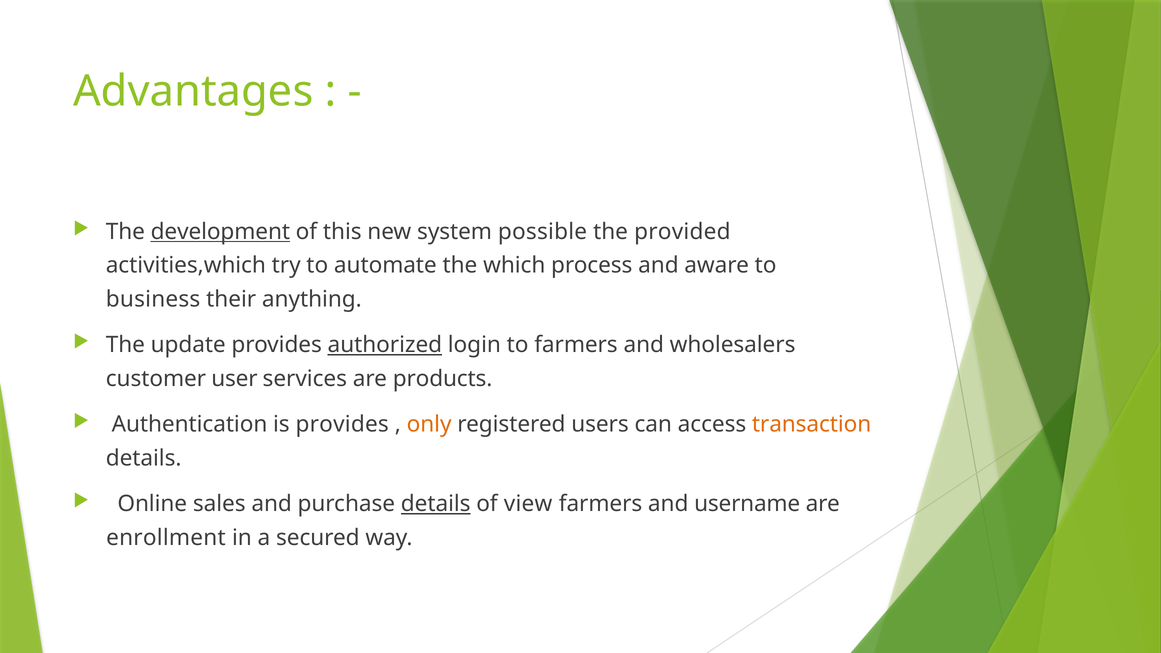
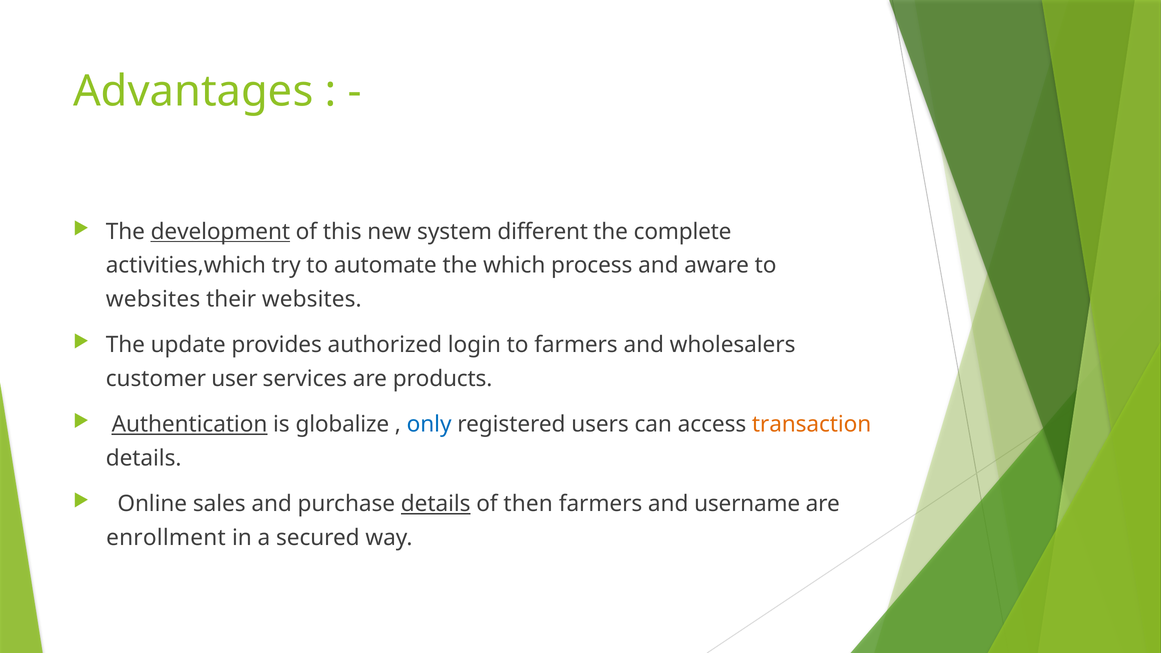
possible: possible -> different (543, 232)
provided: provided -> complete (683, 232)
business: business -> websites (153, 299)
their anything: anything -> websites (312, 299)
authorized underline: present -> none (385, 345)
Authentication underline: none -> present (190, 425)
is provides: provides -> globalize (342, 425)
only colour: orange -> blue (429, 425)
view: view -> then (528, 504)
